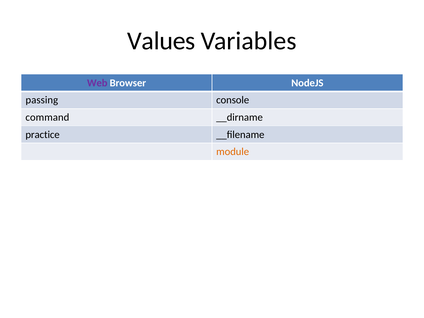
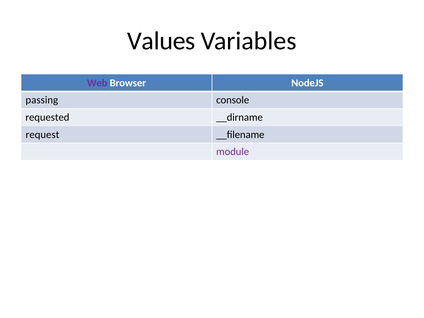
command: command -> requested (47, 117)
practice: practice -> request (42, 135)
module colour: orange -> purple (233, 152)
